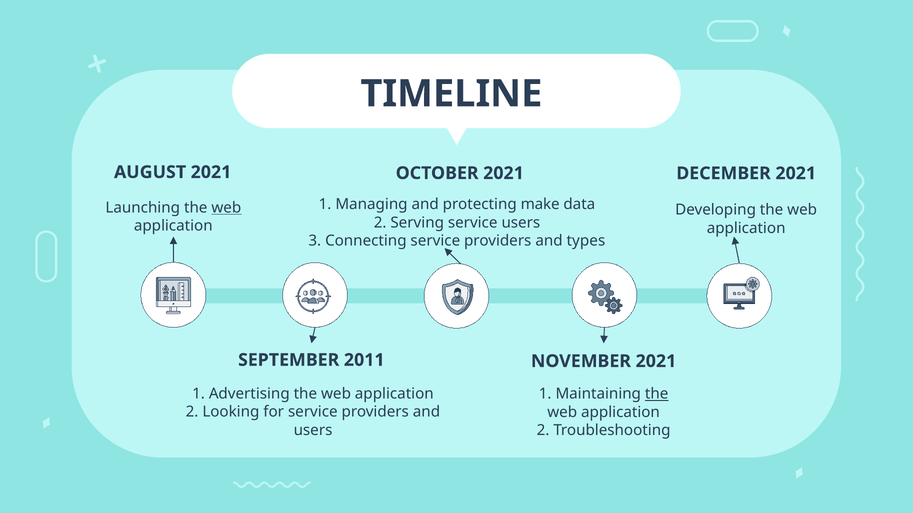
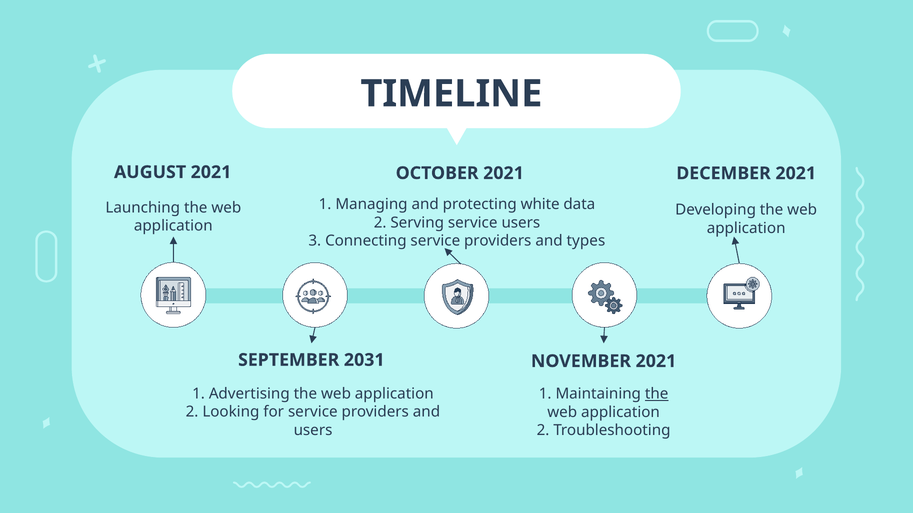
make: make -> white (540, 205)
web underline: present -> none (226, 208)
2011: 2011 -> 2031 (364, 360)
